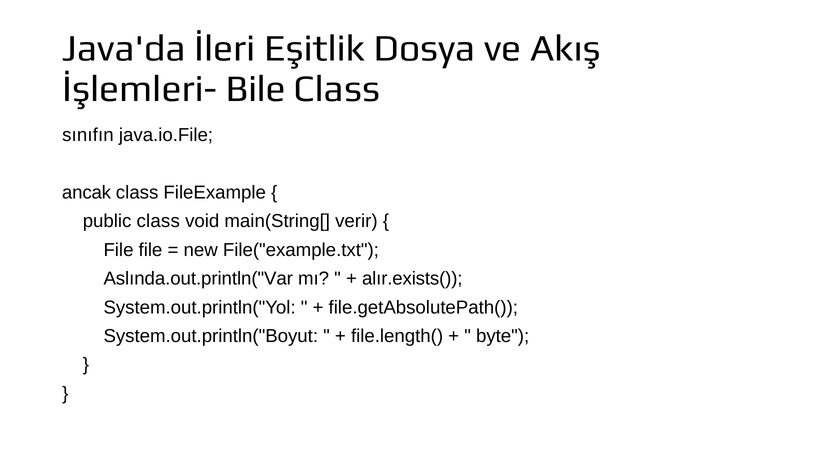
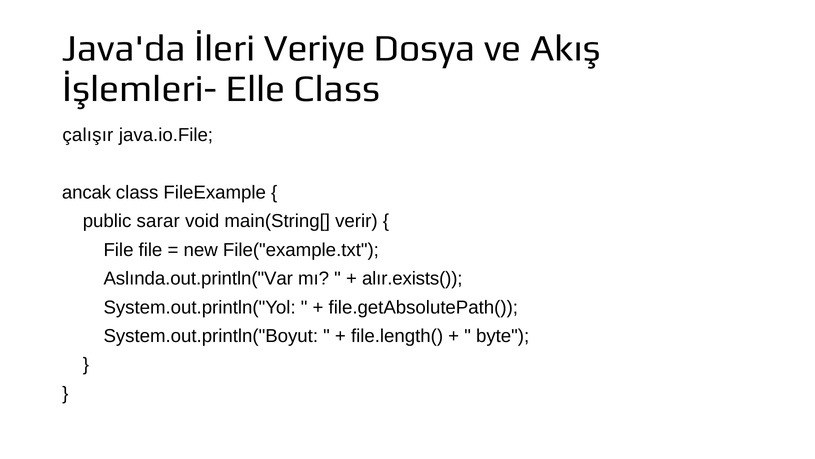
Eşitlik: Eşitlik -> Veriye (315, 48)
Bile: Bile -> Elle (256, 89)
sınıfın: sınıfın -> çalışır (88, 135)
public class: class -> sarar (158, 221)
